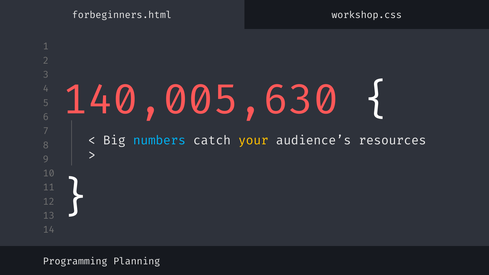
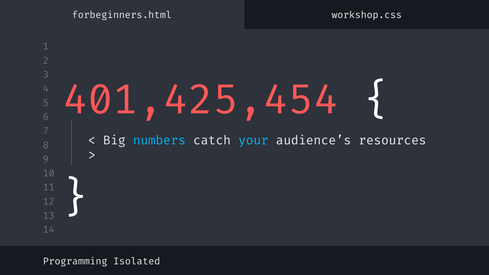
140,005,630: 140,005,630 -> 401,425,454 (201, 100)
your colour: yellow -> light blue (253, 141)
Planning: Planning -> Isolated (137, 261)
